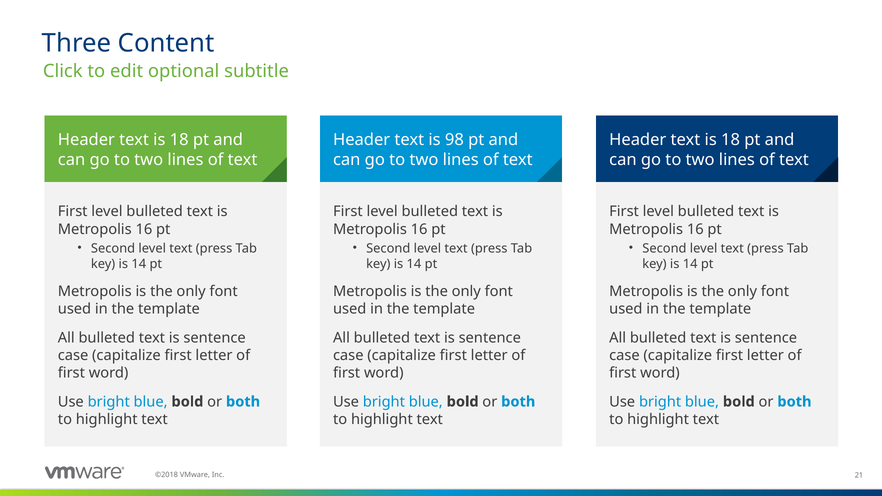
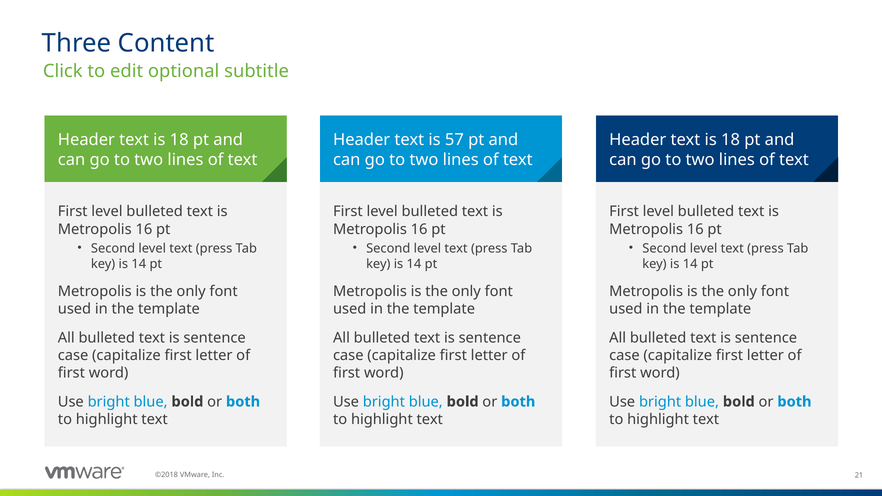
98: 98 -> 57 (454, 140)
